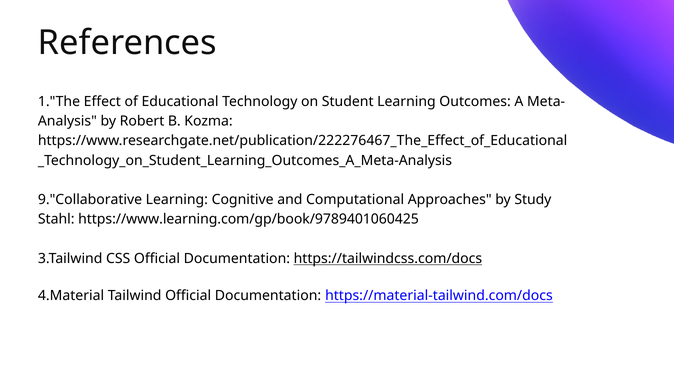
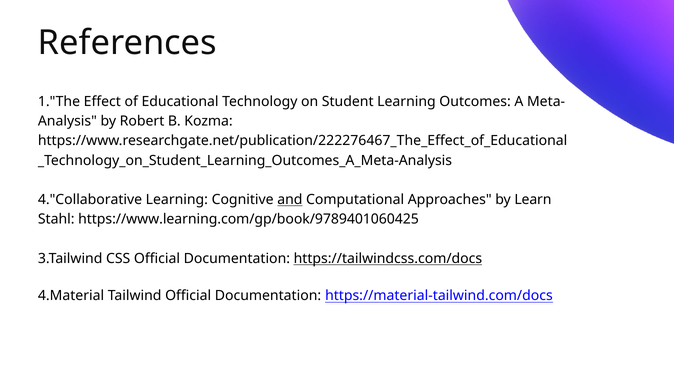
9."Collaborative: 9."Collaborative -> 4."Collaborative (90, 200)
and underline: none -> present (290, 200)
Study: Study -> Learn (533, 200)
